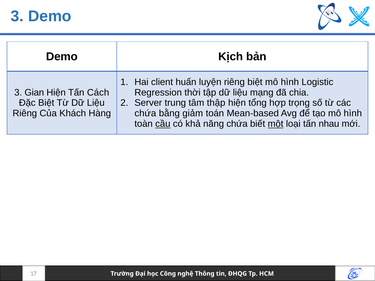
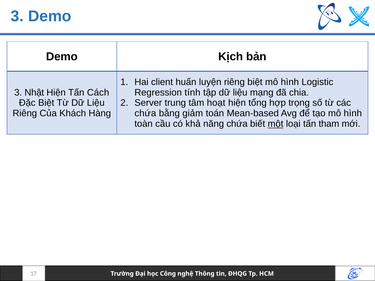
Gian: Gian -> Nhật (34, 93)
thời: thời -> tính (192, 93)
thập: thập -> hoạt (216, 103)
cầu underline: present -> none (163, 124)
nhau: nhau -> tham (329, 124)
